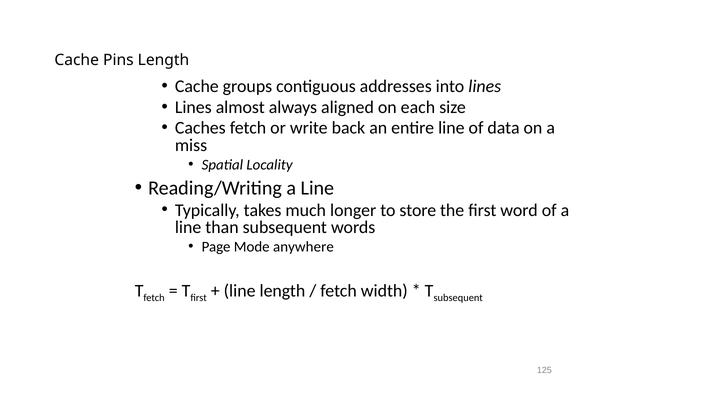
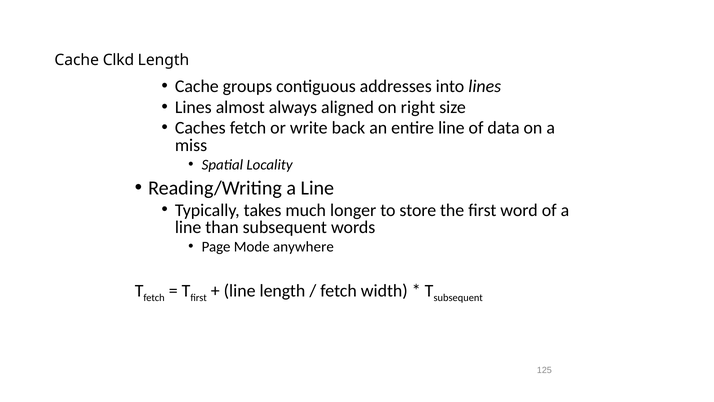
Pins: Pins -> Clkd (118, 60)
each: each -> right (418, 107)
